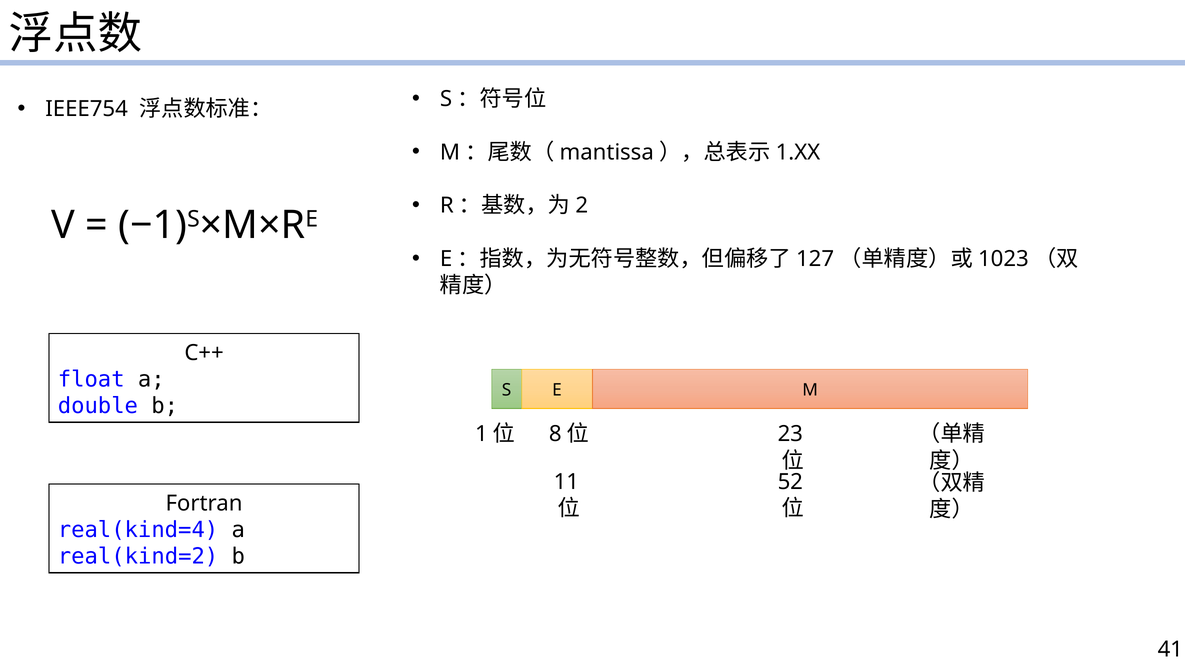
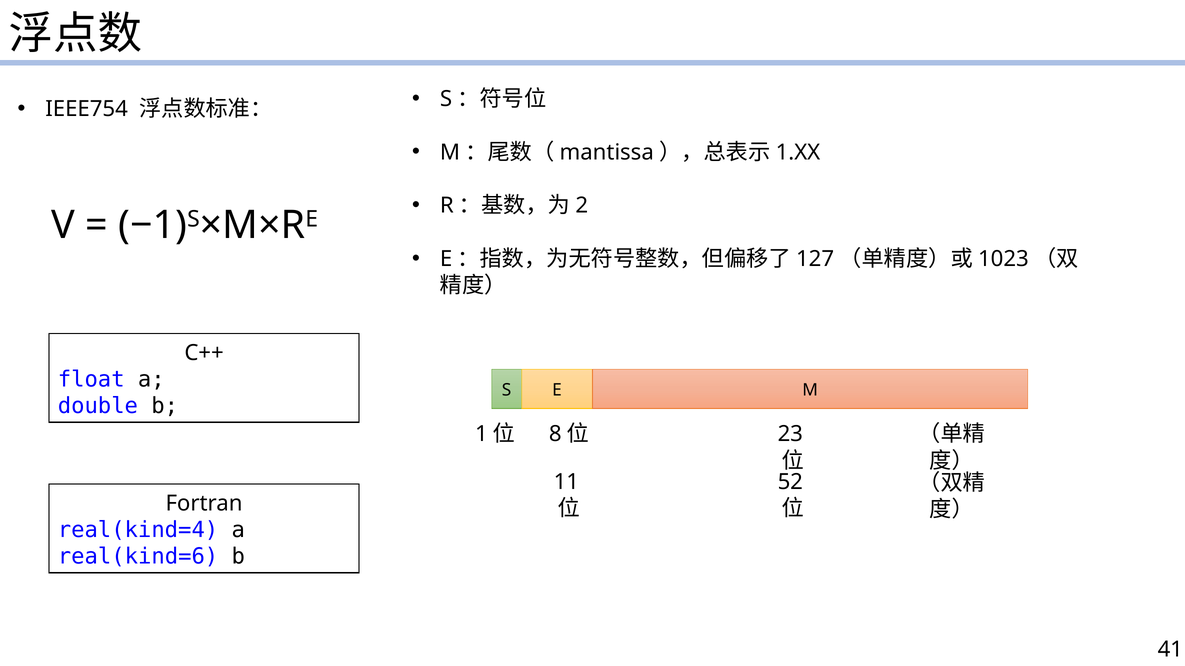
real(kind=2: real(kind=2 -> real(kind=6 (138, 557)
